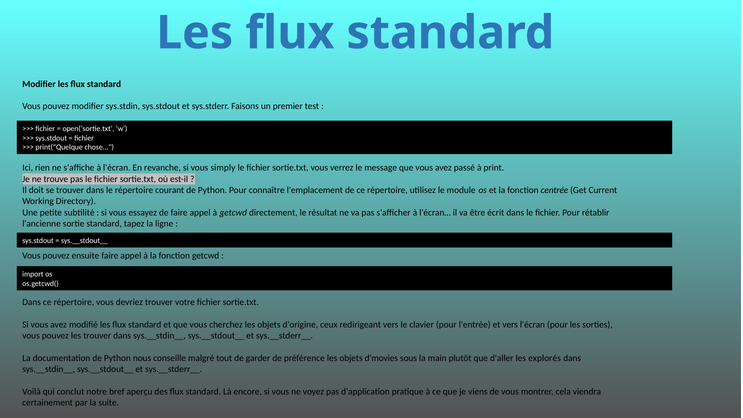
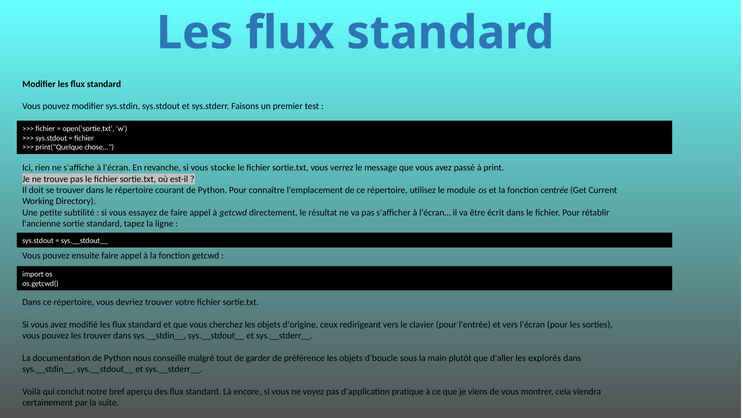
simply: simply -> stocke (223, 168)
d'movies: d'movies -> d'boucle (381, 358)
